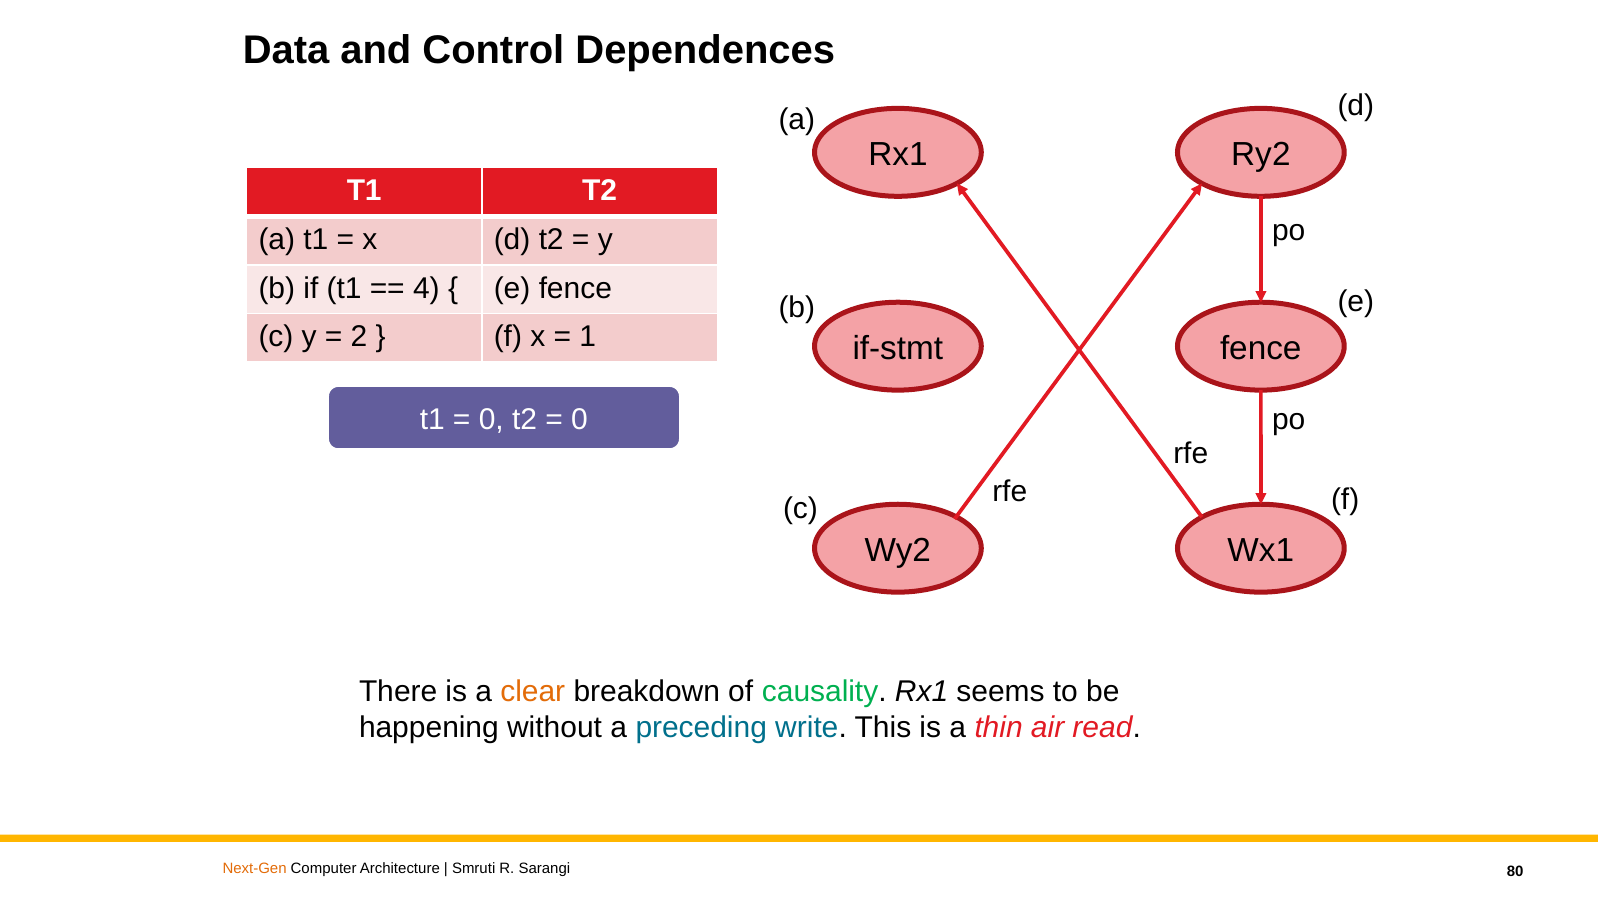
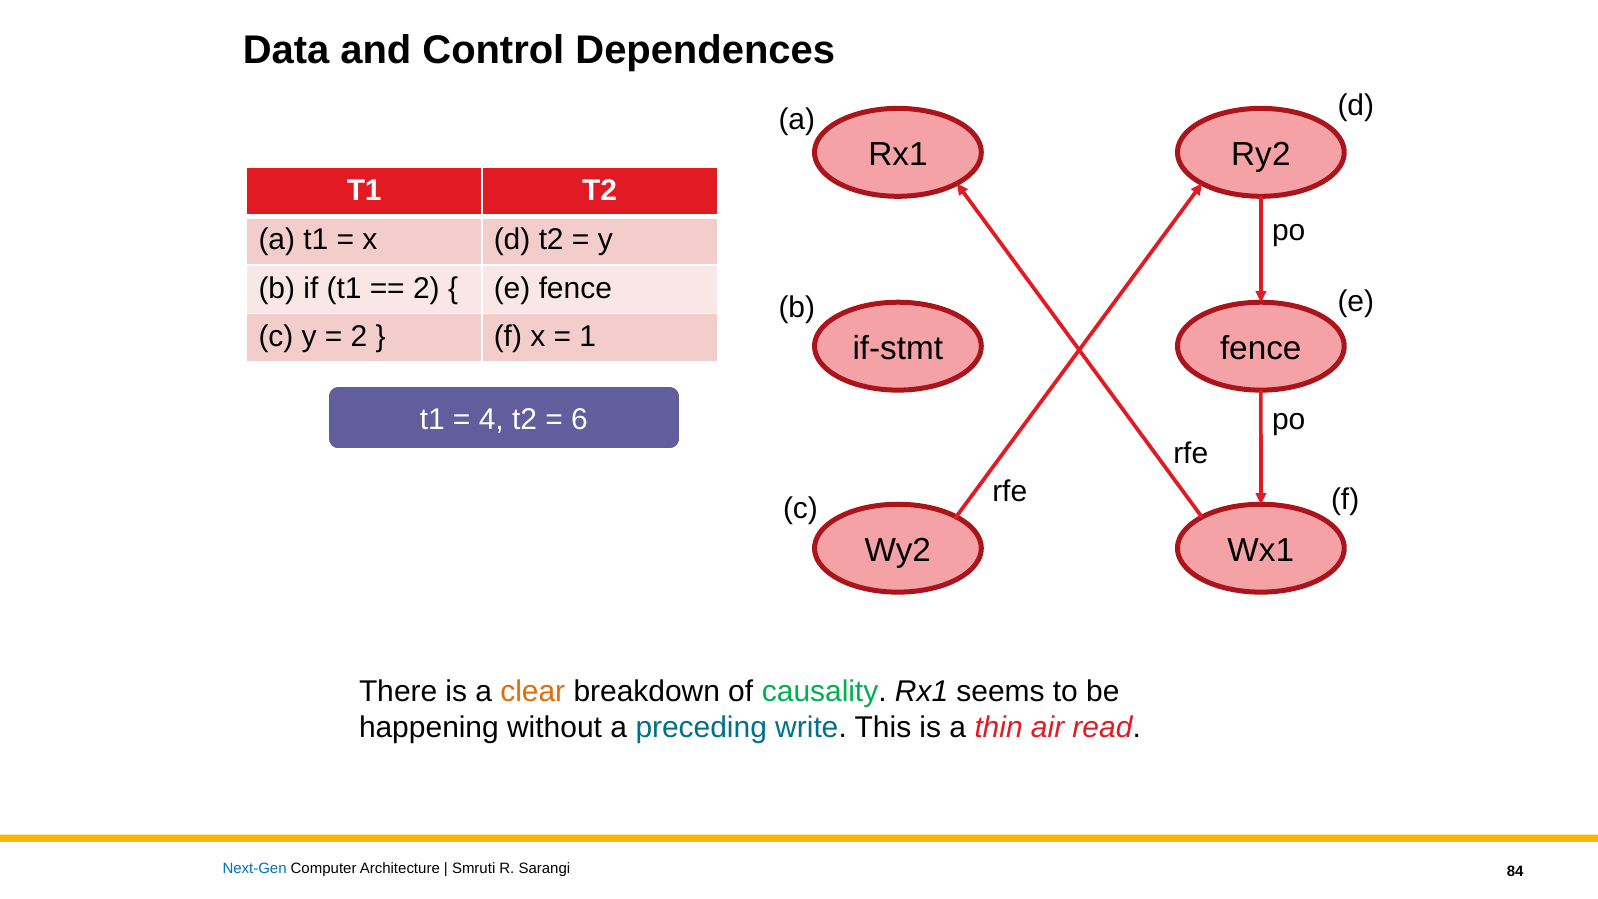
4: 4 -> 2 (426, 288)
0: 0 -> 4 (491, 420)
0: 0 -> 6 (579, 420)
Next-Gen colour: orange -> blue (255, 869)
80: 80 -> 84 (1515, 872)
